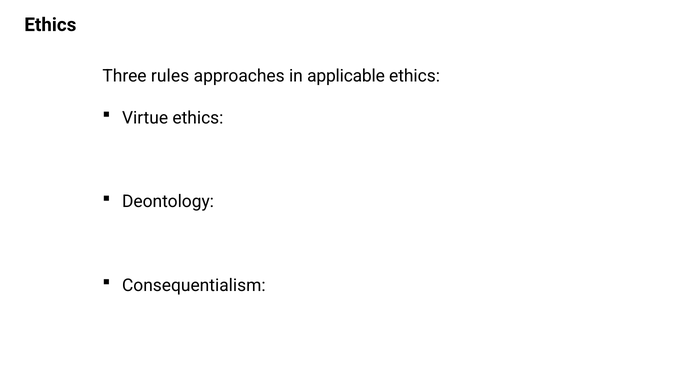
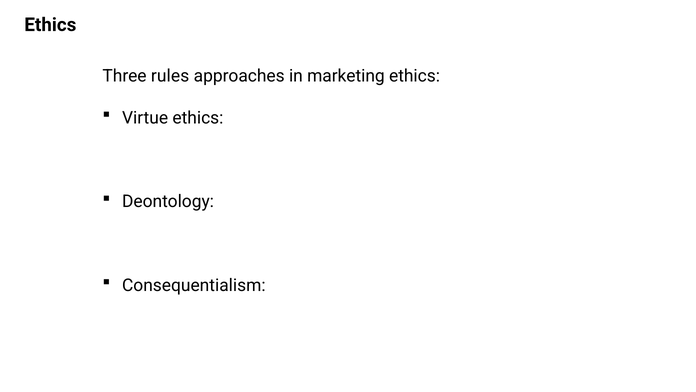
applicable: applicable -> marketing (346, 76)
